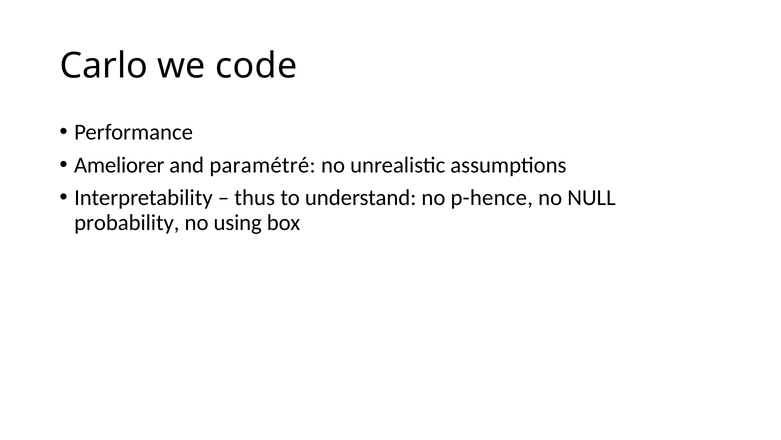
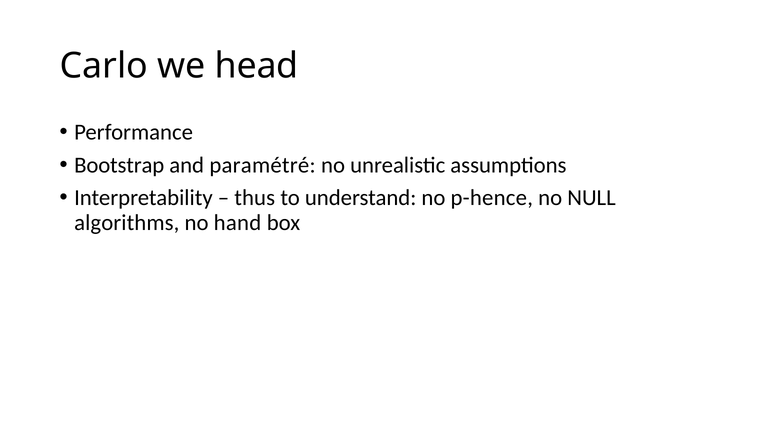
code: code -> head (257, 66)
Ameliorer: Ameliorer -> Bootstrap (119, 165)
probability: probability -> algorithms (127, 222)
using: using -> hand (237, 222)
